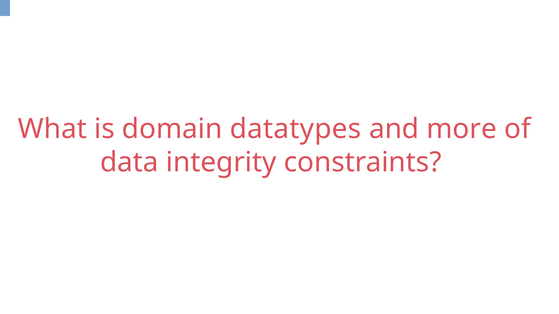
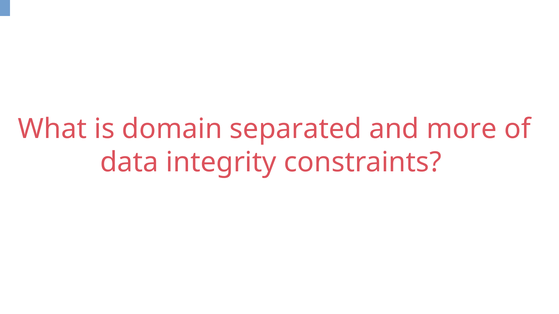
datatypes: datatypes -> separated (296, 129)
